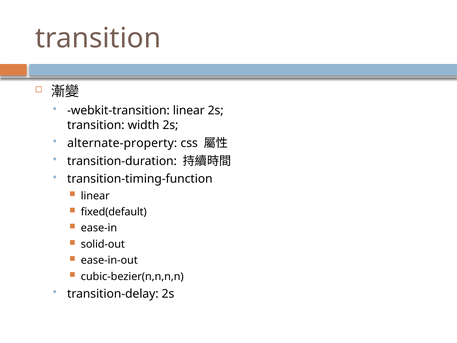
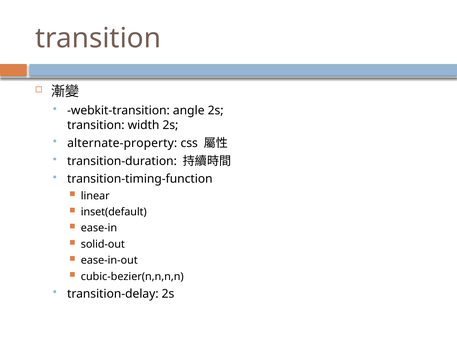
webkit-transition linear: linear -> angle (189, 111)
fixed(default: fixed(default -> inset(default (114, 212)
